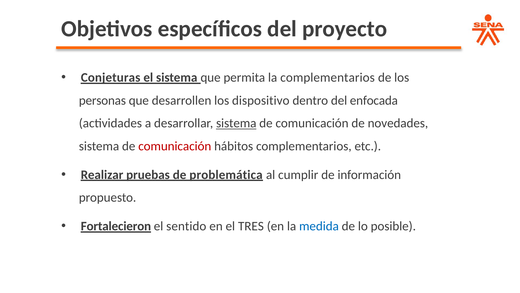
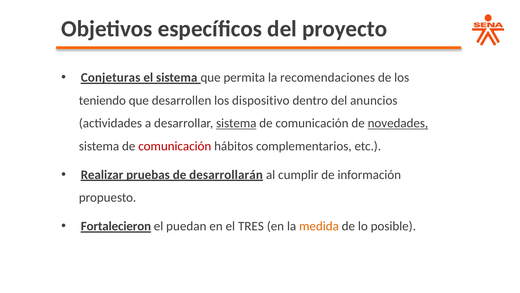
la complementarios: complementarios -> recomendaciones (328, 77)
personas: personas -> teniendo (102, 100)
enfocada: enfocada -> anuncios (374, 100)
novedades underline: none -> present (398, 123)
problemática: problemática -> desarrollarán (226, 175)
sentido: sentido -> puedan (186, 226)
medida colour: blue -> orange (319, 226)
